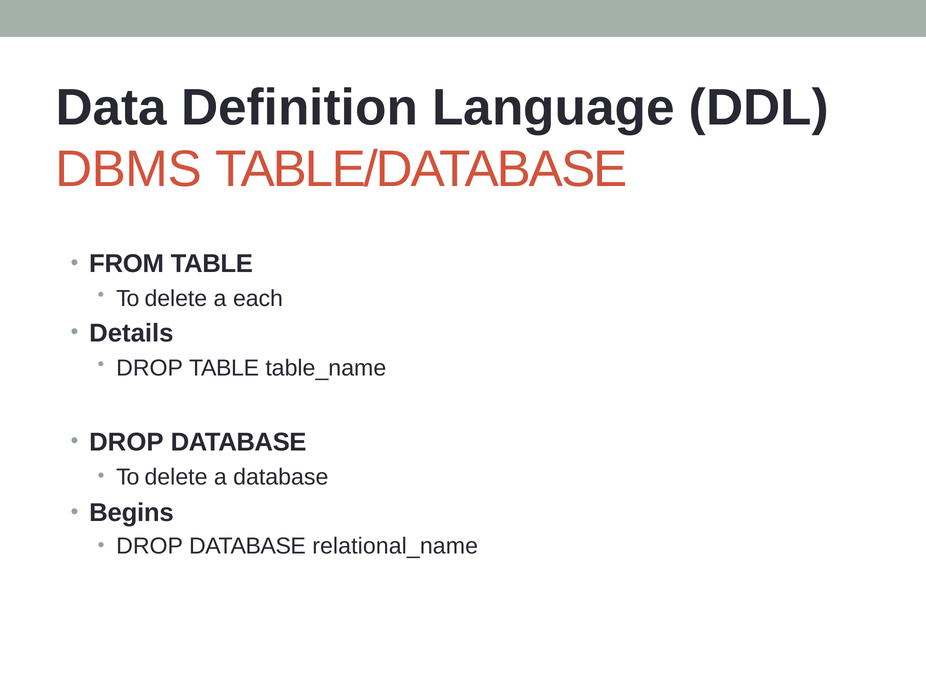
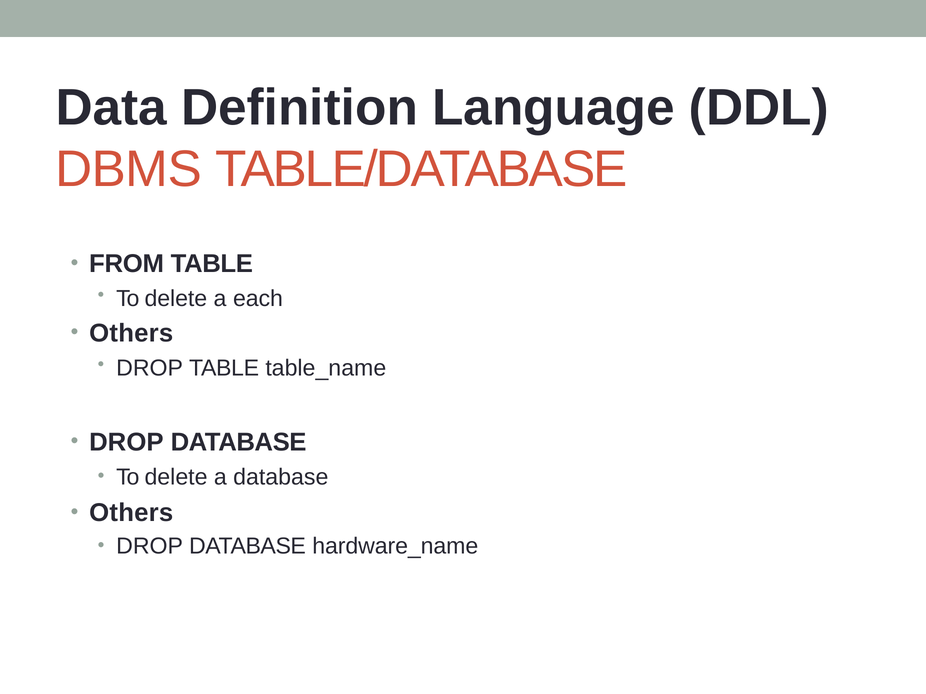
Details: Details -> Others (131, 333)
Begins: Begins -> Others (131, 513)
relational_name: relational_name -> hardware_name (395, 547)
